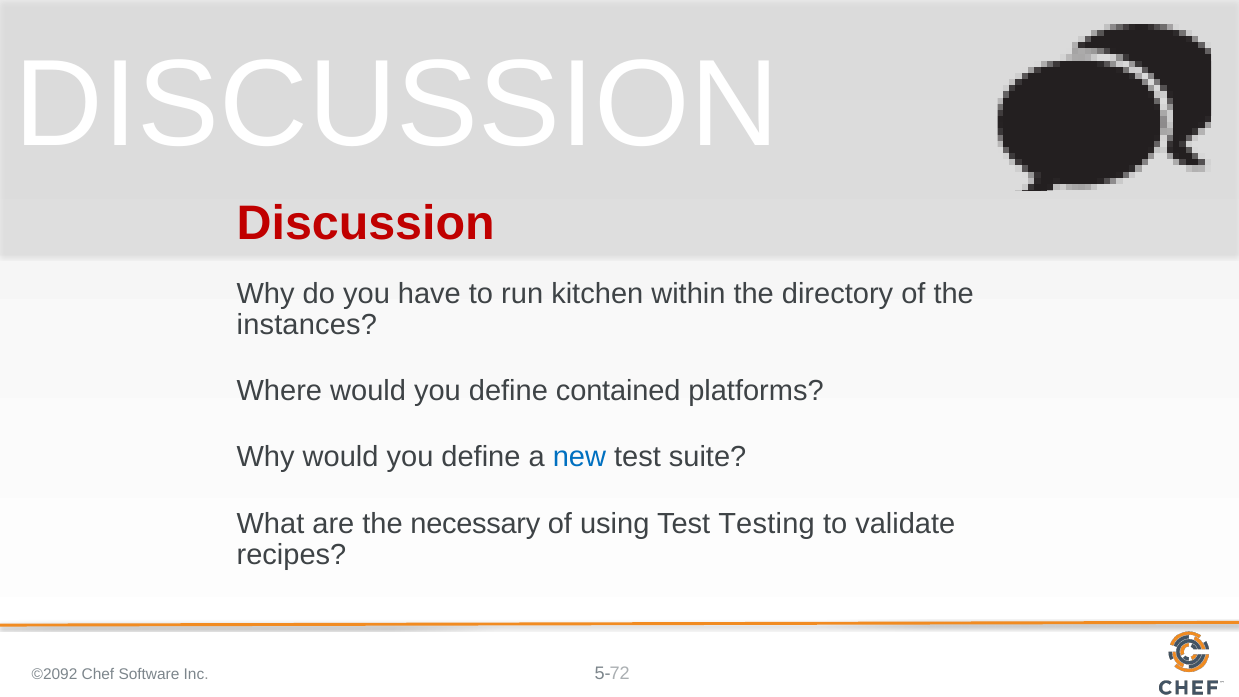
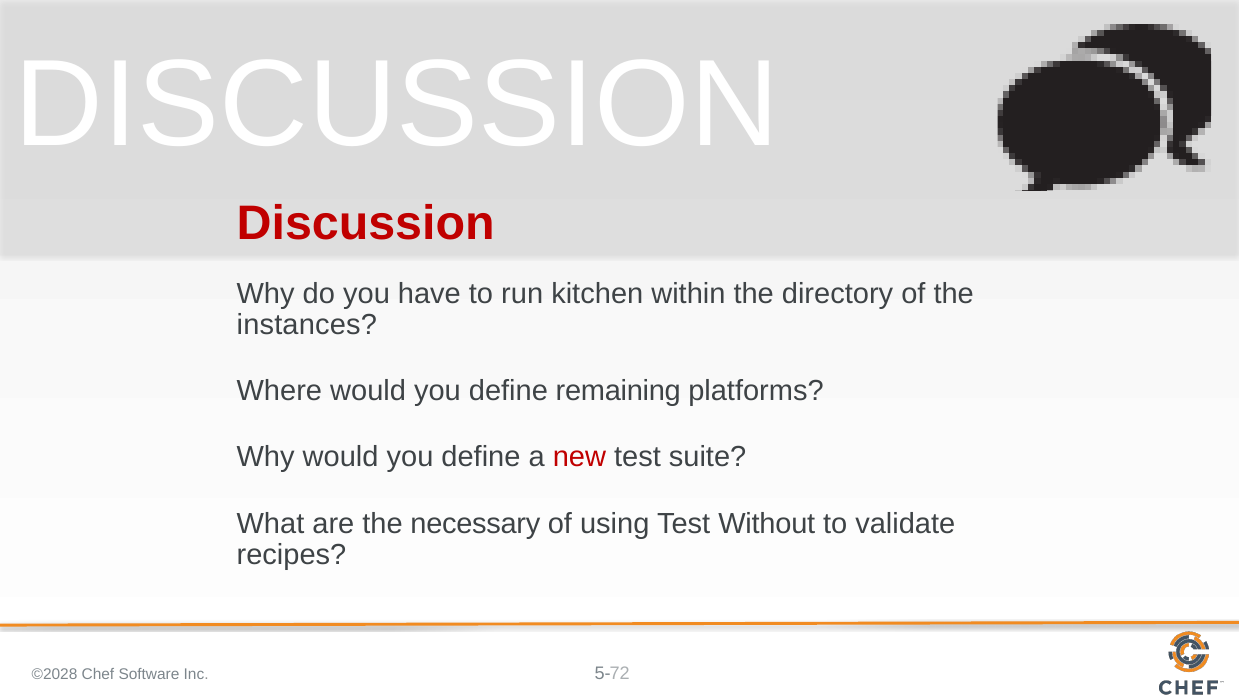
contained: contained -> remaining (618, 391)
new colour: blue -> red (579, 457)
Testing: Testing -> Without (767, 524)
©2092: ©2092 -> ©2028 (55, 674)
